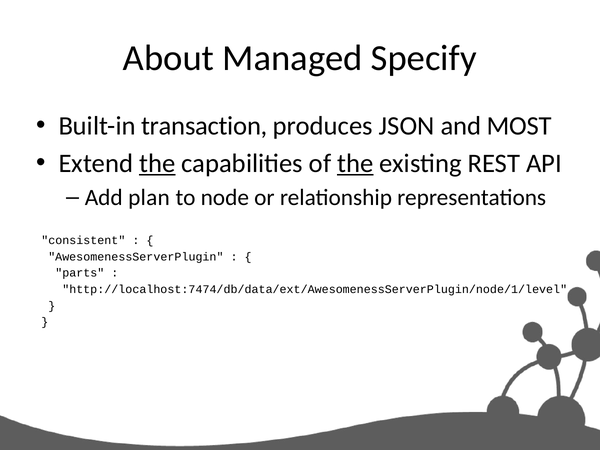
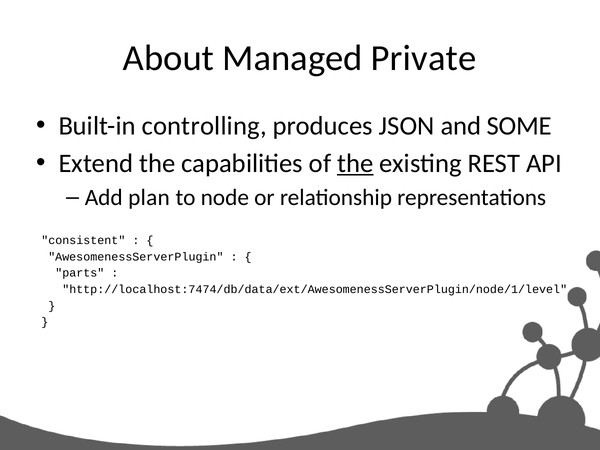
Specify: Specify -> Private (424, 58)
transaction: transaction -> controlling (204, 126)
MOST: MOST -> SOME (519, 126)
the underline: present -> none (157, 163)
